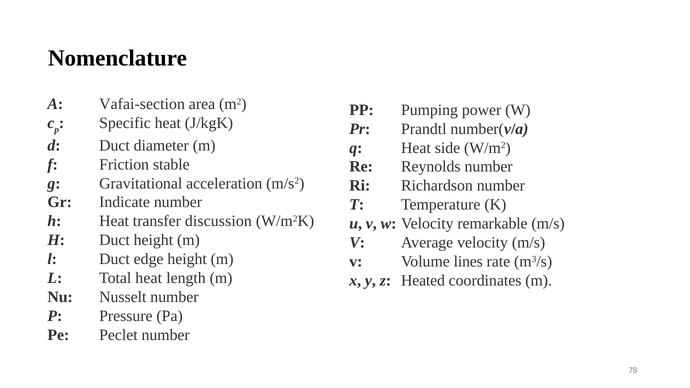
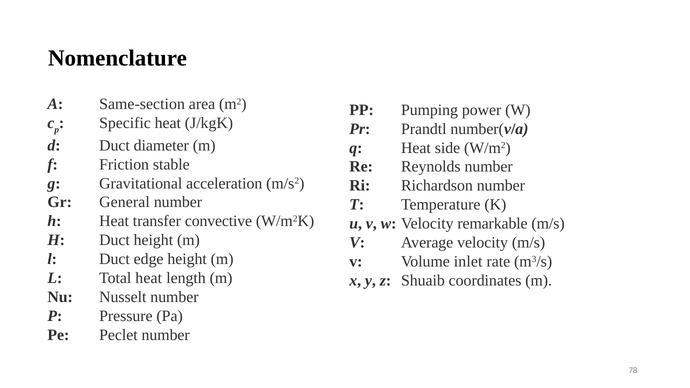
Vafai-section: Vafai-section -> Same-section (142, 104)
Indicate: Indicate -> General (125, 202)
discussion: discussion -> convective (219, 221)
lines: lines -> inlet (468, 262)
Heated: Heated -> Shuaib (423, 281)
